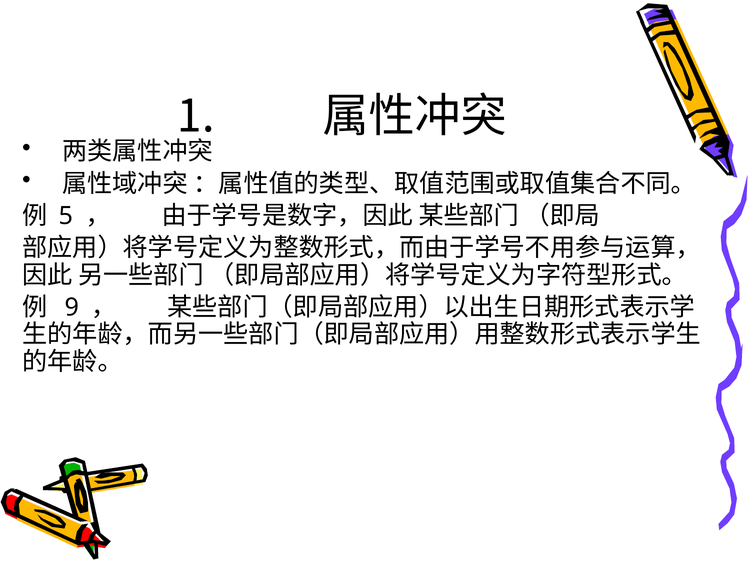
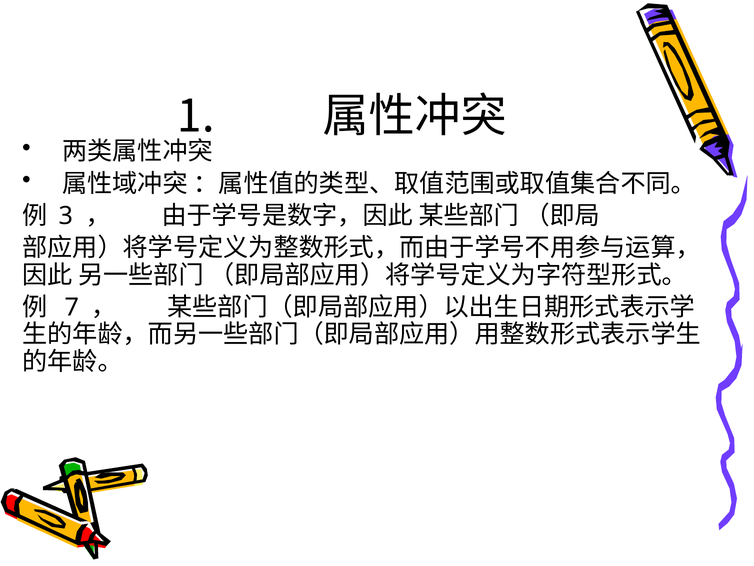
5: 5 -> 3 (66, 216)
9: 9 -> 7 (72, 307)
